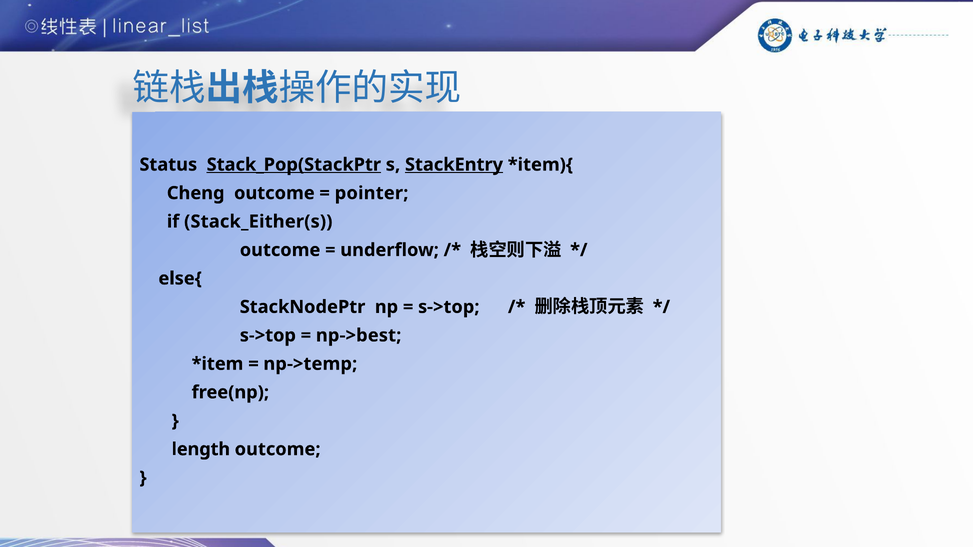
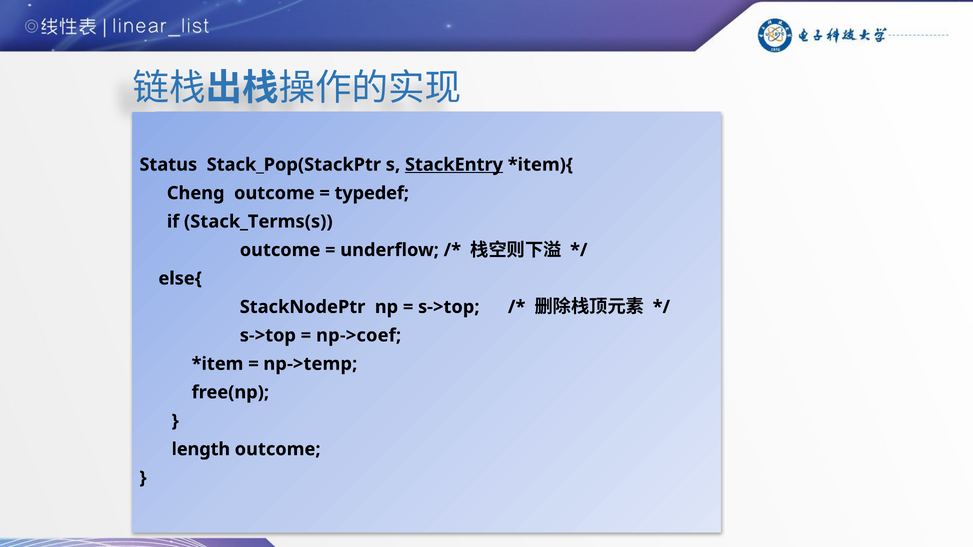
Stack_Pop(StackPtr underline: present -> none (294, 165)
pointer: pointer -> typedef (372, 193)
Stack_Either(s: Stack_Either(s -> Stack_Terms(s (258, 222)
np->best: np->best -> np->coef (359, 336)
